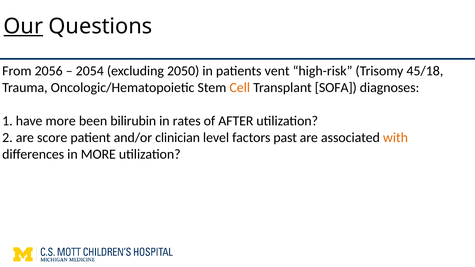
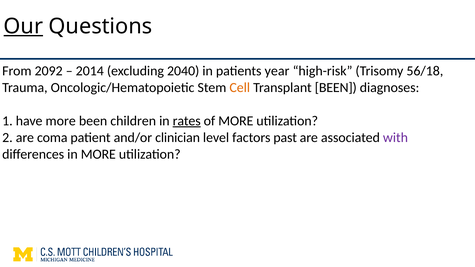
2056: 2056 -> 2092 (49, 71)
2054: 2054 -> 2014 (90, 71)
2050: 2050 -> 2040 (183, 71)
vent: vent -> year (277, 71)
45/18: 45/18 -> 56/18 (425, 71)
Transplant SOFA: SOFA -> BEEN (336, 88)
bilirubin: bilirubin -> children (133, 121)
rates underline: none -> present (187, 121)
of AFTER: AFTER -> MORE (236, 121)
score: score -> coma (52, 138)
with colour: orange -> purple (395, 138)
